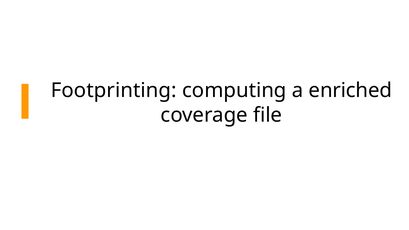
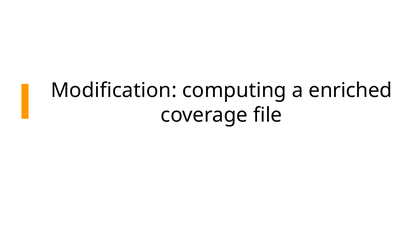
Footprinting: Footprinting -> Modification (114, 91)
